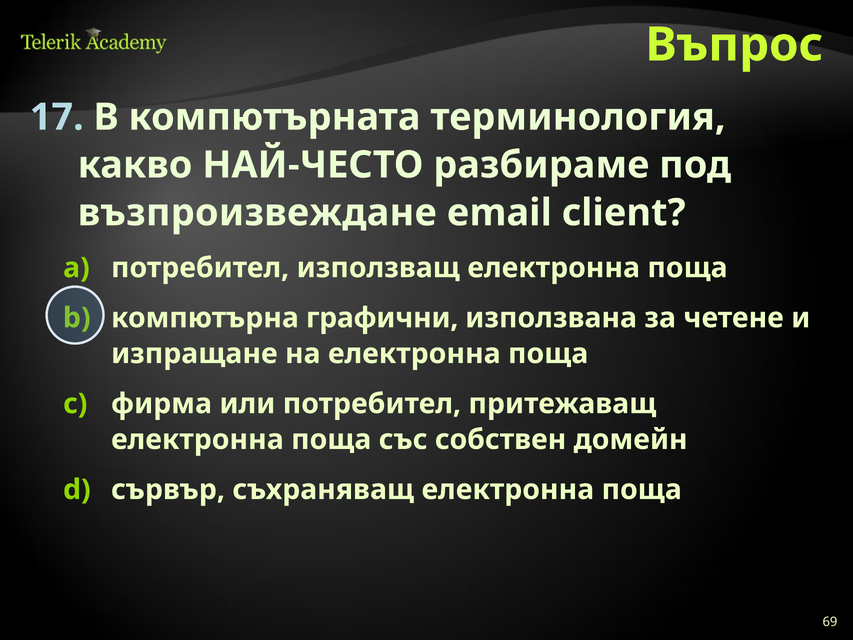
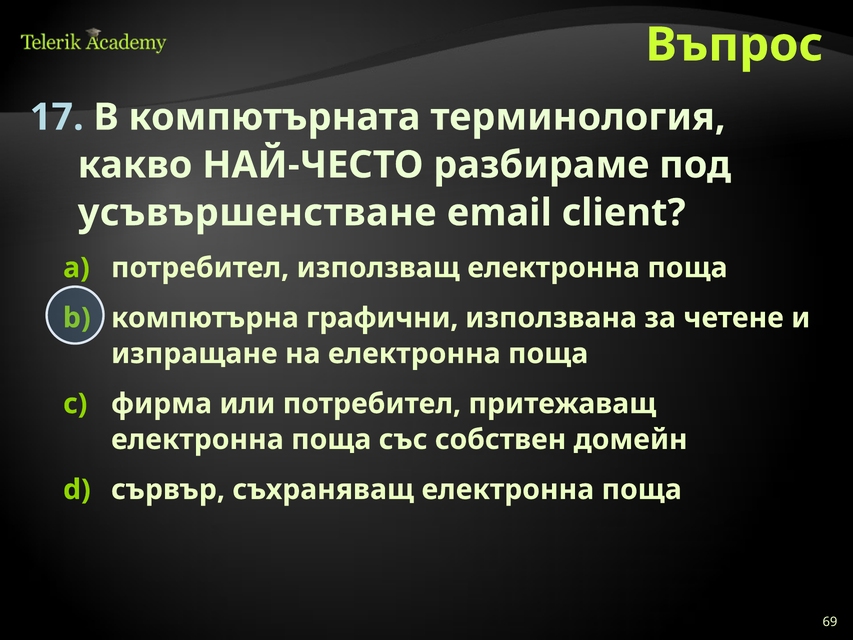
възпроизвеждане: възпроизвеждане -> усъвършенстване (257, 213)
